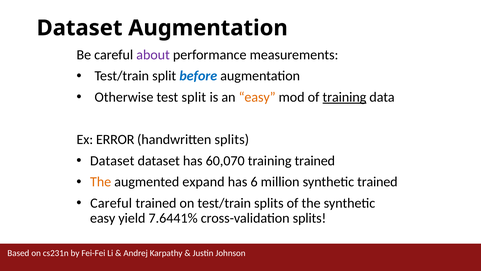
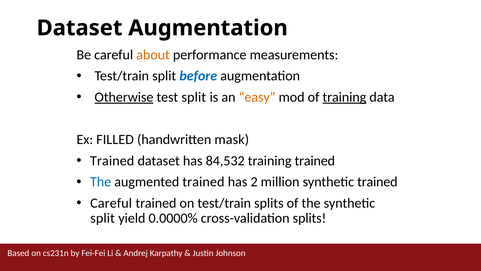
about colour: purple -> orange (153, 55)
Otherwise underline: none -> present (124, 97)
ERROR: ERROR -> FILLED (115, 139)
handwritten splits: splits -> mask (232, 139)
Dataset: Dataset -> Trained (112, 161)
60,070: 60,070 -> 84,532 (225, 161)
The colour: orange -> blue (101, 182)
augmented expand: expand -> trained (203, 182)
6: 6 -> 2 (254, 182)
easy: easy -> split (103, 218)
7.6441%: 7.6441% -> 0.0000% (173, 218)
